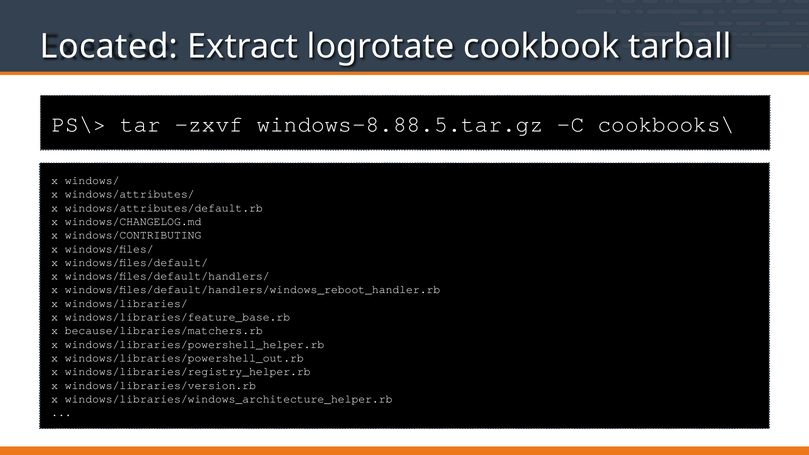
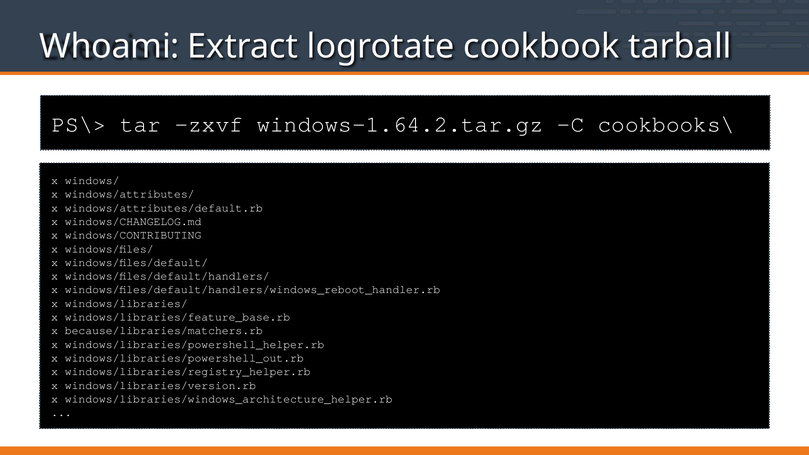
Located: Located -> Whoami (109, 46)
windows-8.88.5.tar.gz: windows-8.88.5.tar.gz -> windows-1.64.2.tar.gz (400, 124)
